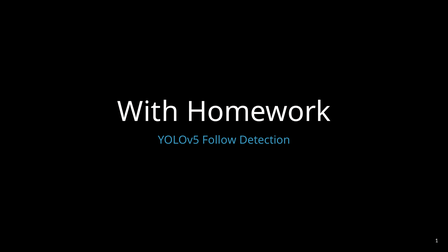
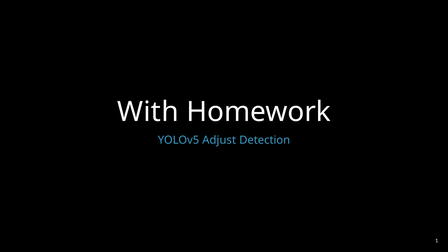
Follow: Follow -> Adjust (219, 140)
